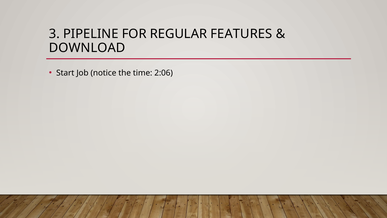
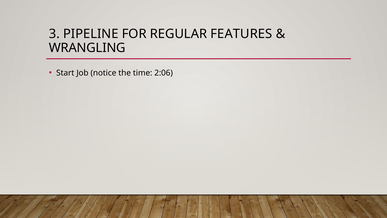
DOWNLOAD: DOWNLOAD -> WRANGLING (87, 48)
